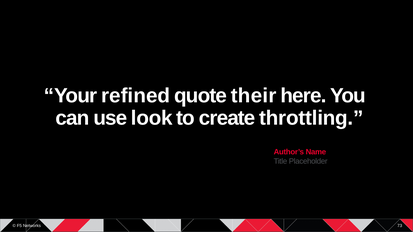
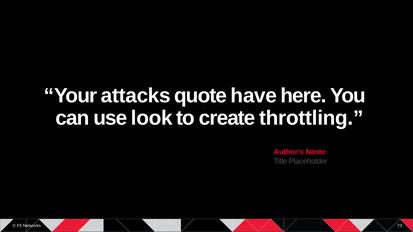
refined: refined -> attacks (136, 96)
their: their -> have (254, 96)
